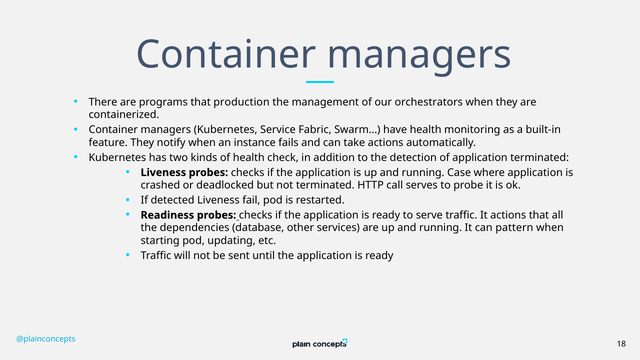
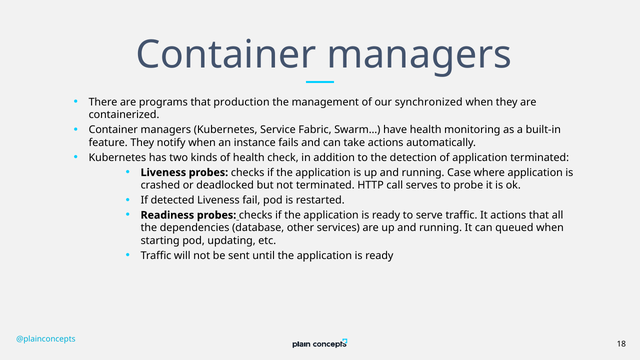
orchestrators: orchestrators -> synchronized (429, 102)
pattern: pattern -> queued (514, 228)
